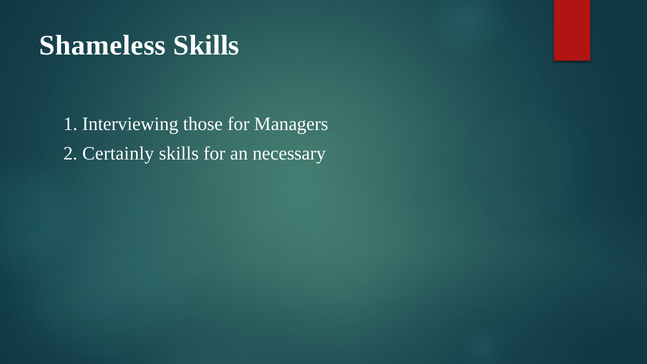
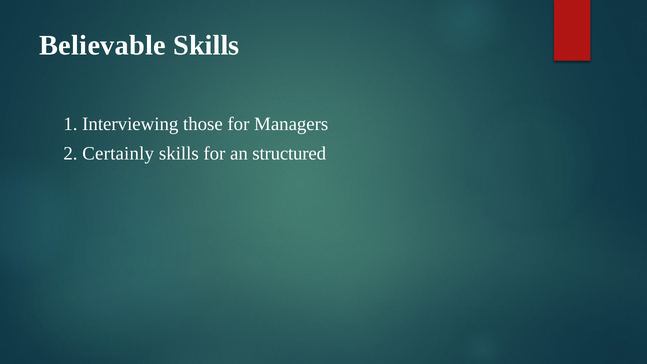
Shameless: Shameless -> Believable (103, 45)
necessary: necessary -> structured (289, 153)
